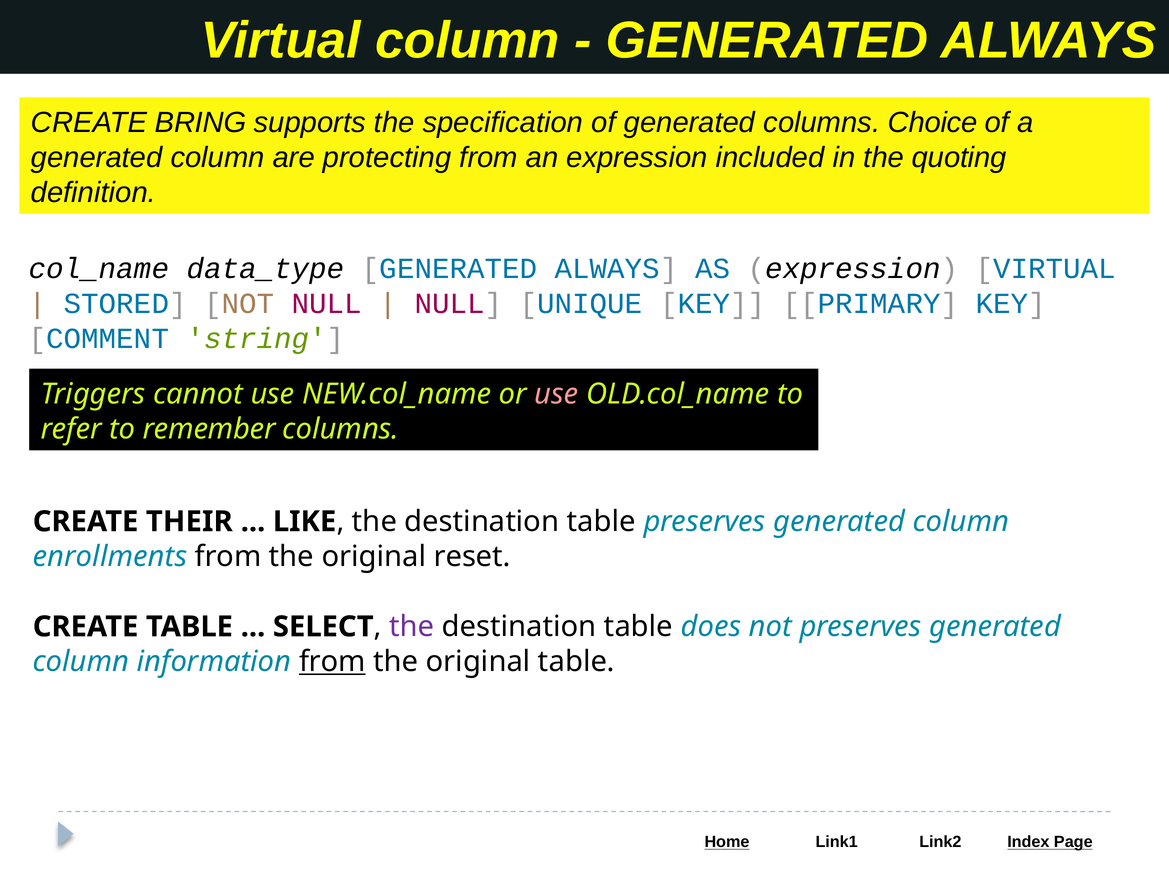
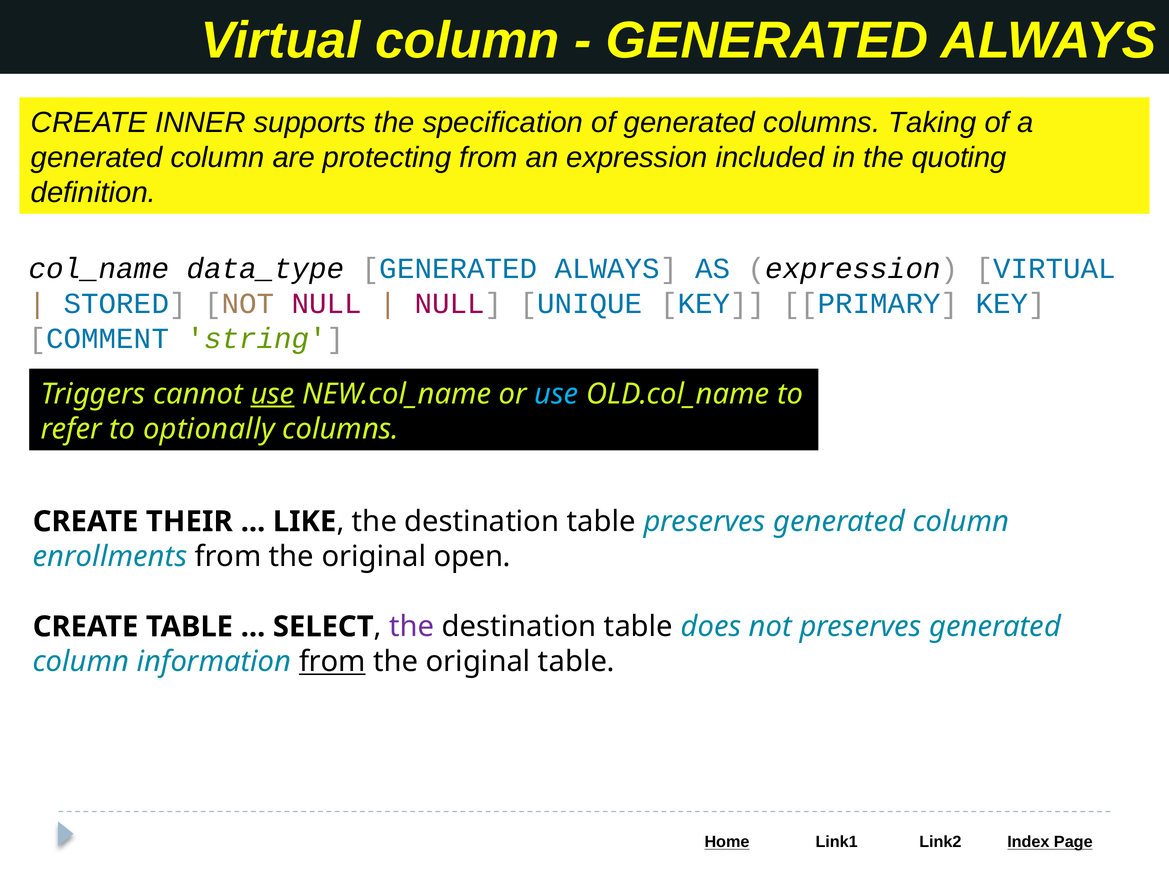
BRING: BRING -> INNER (200, 123)
Choice: Choice -> Taking (932, 123)
use underline: none -> present (273, 394)
use colour: pink -> light blue (556, 394)
remember: remember -> optionally (209, 429)
reset: reset -> open (472, 557)
